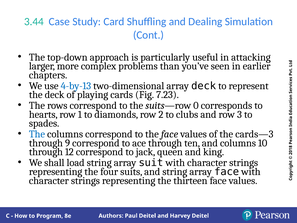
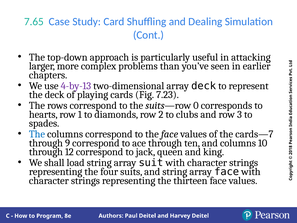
3.44: 3.44 -> 7.65 (34, 22)
4-by-13 colour: blue -> purple (76, 86)
cards—3: cards—3 -> cards—7 (254, 134)
